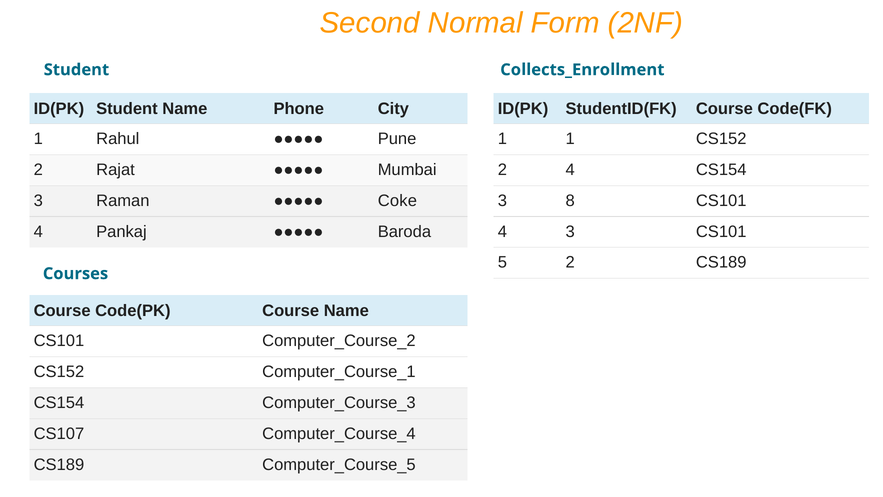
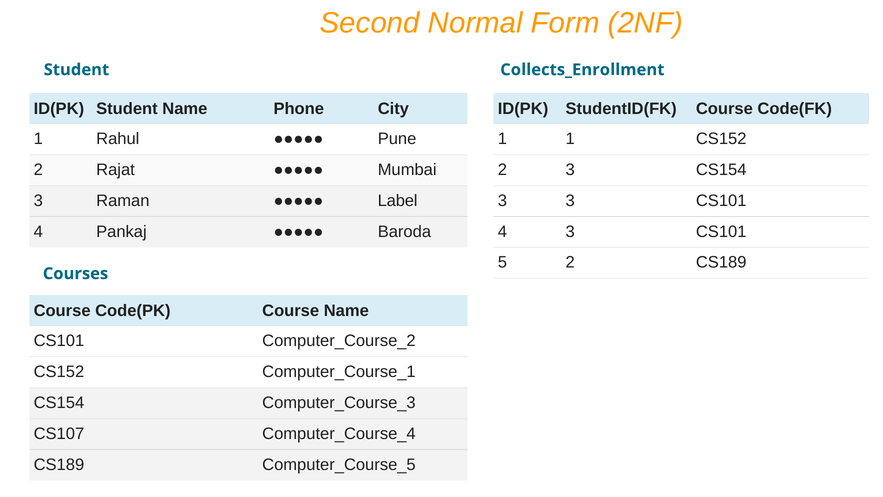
2 4: 4 -> 3 (570, 170)
Coke: Coke -> Label (398, 201)
3 8: 8 -> 3 (570, 201)
